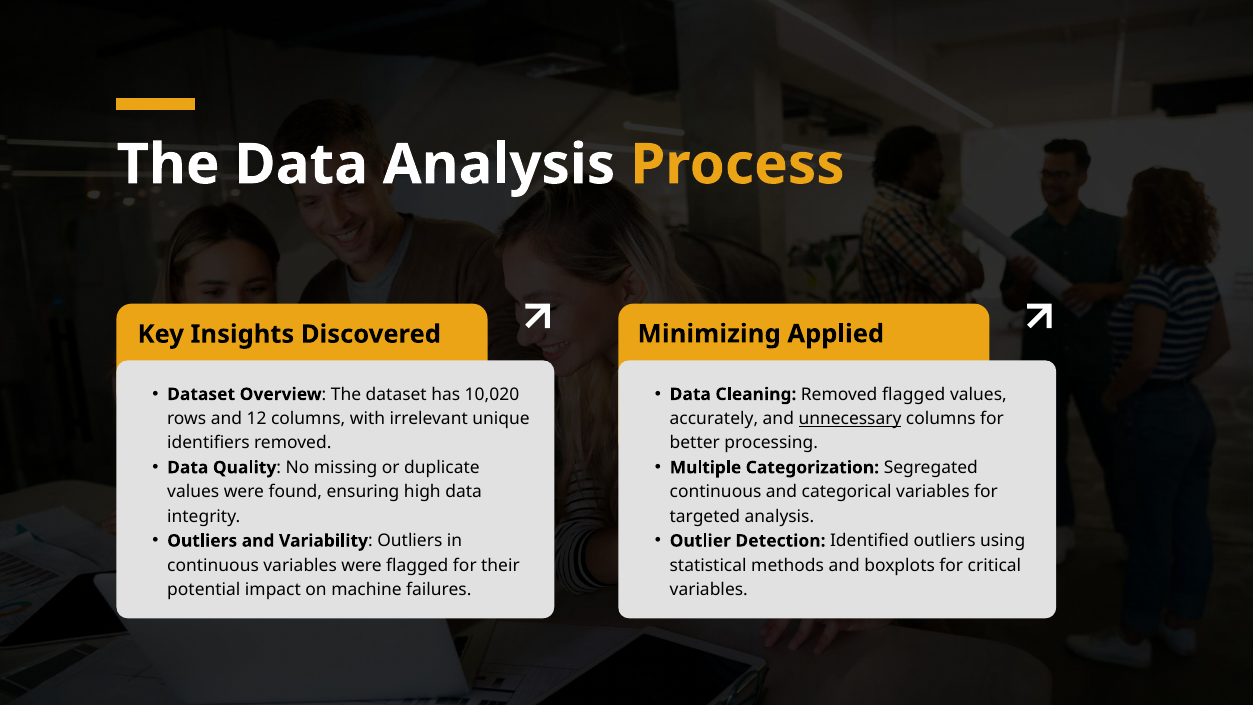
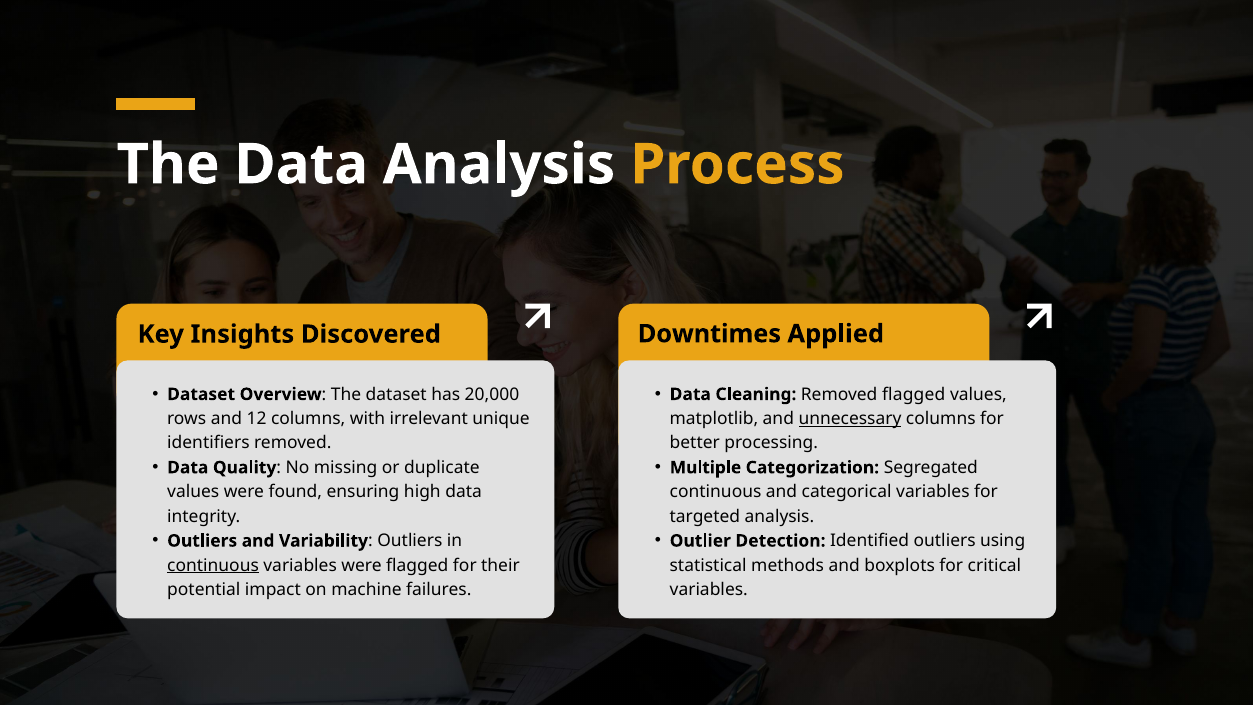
Minimizing: Minimizing -> Downtimes (709, 334)
10,020: 10,020 -> 20,000 (492, 394)
accurately: accurately -> matplotlib (714, 419)
continuous underline: none -> present (213, 565)
